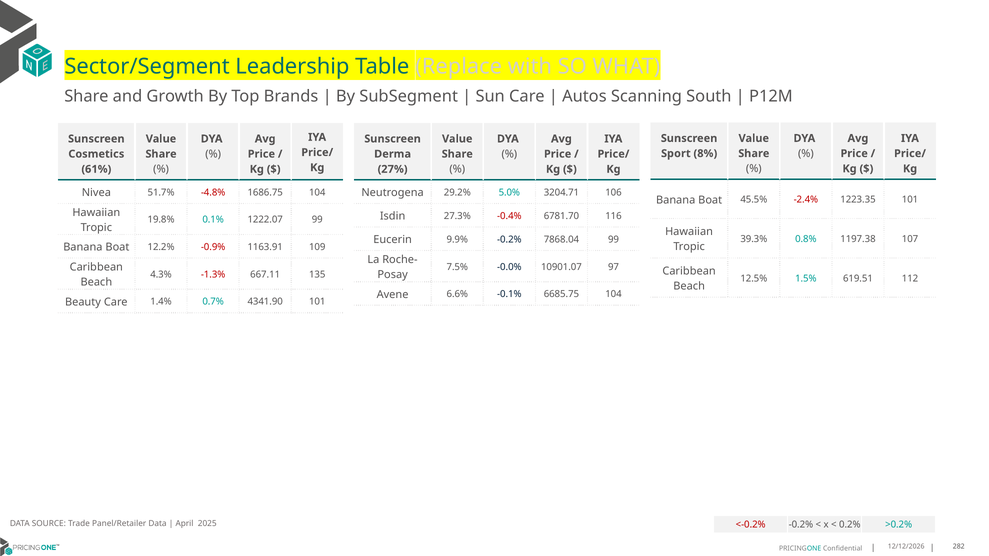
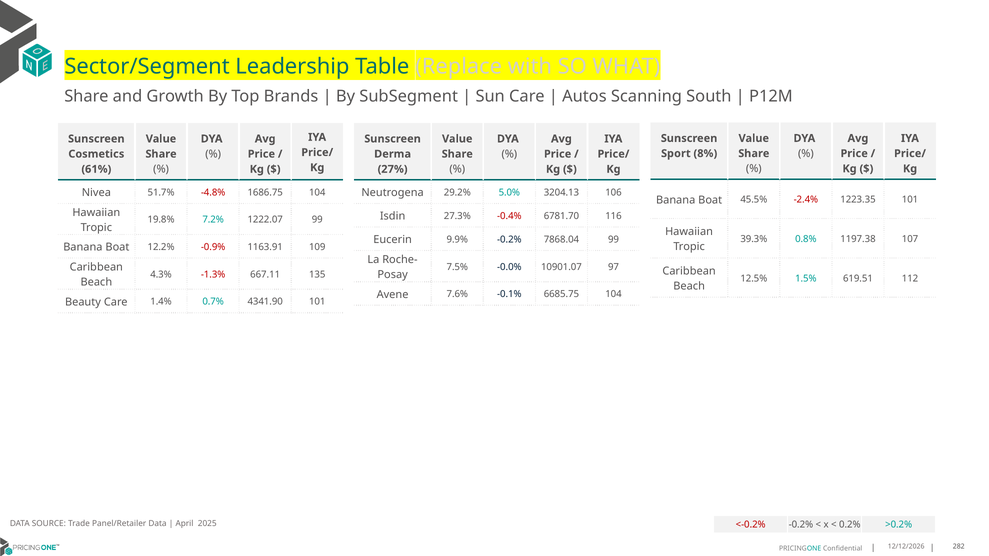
3204.71: 3204.71 -> 3204.13 (561, 192)
0.1%: 0.1% -> 7.2% (213, 220)
6.6%: 6.6% -> 7.6% (457, 294)
